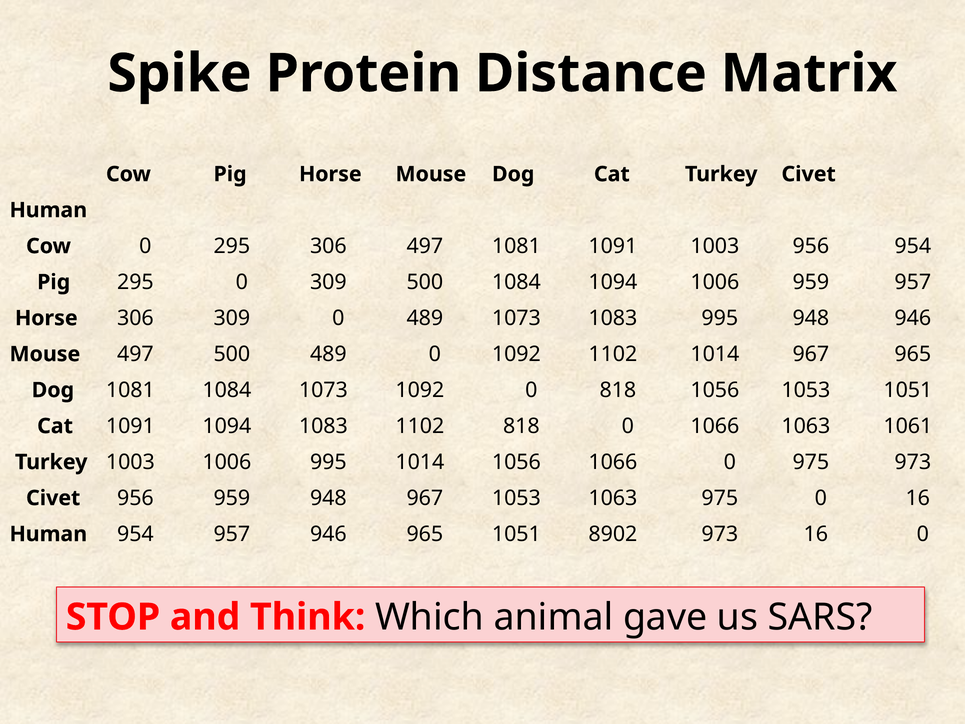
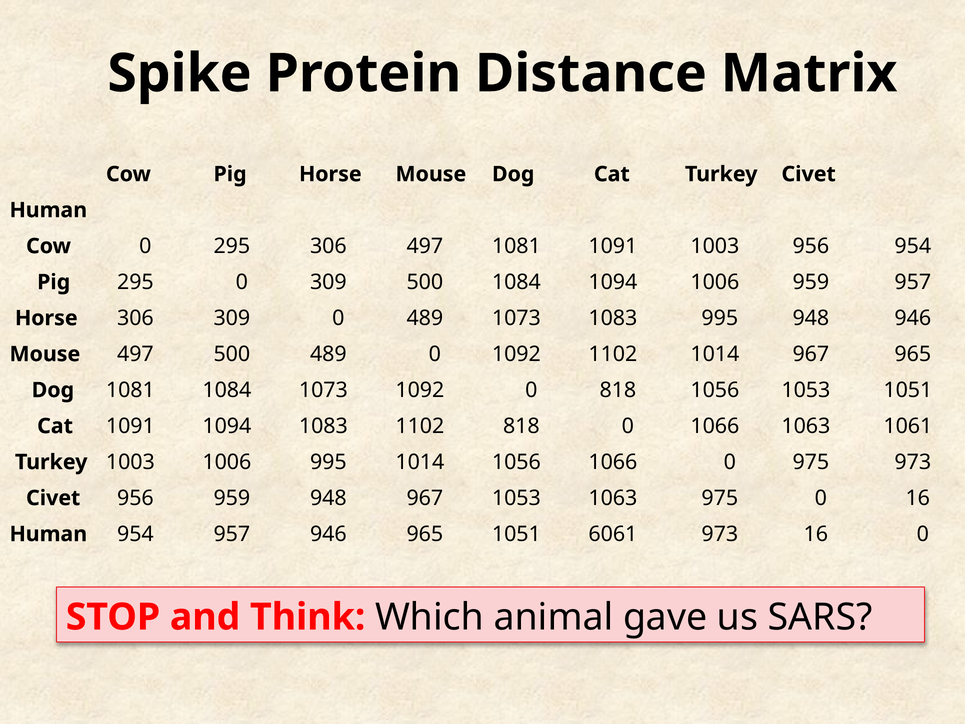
8902: 8902 -> 6061 (613, 534)
